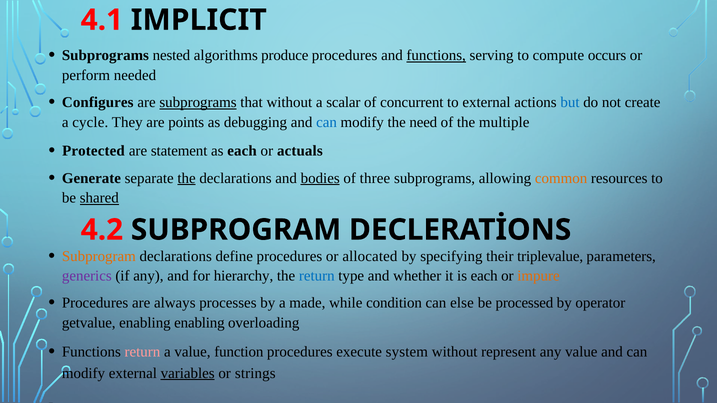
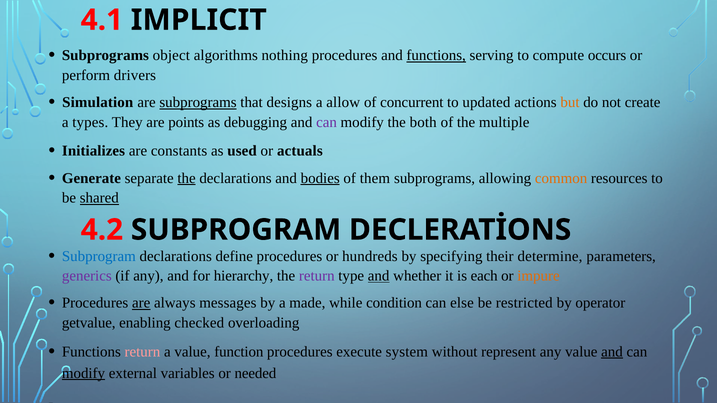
nested: nested -> object (171, 56)
produce: produce -> nothing (285, 56)
needed: needed -> drivers (135, 75)
Configures: Configures -> Simulation (98, 102)
that without: without -> designs (289, 102)
scalar: scalar -> allow (343, 102)
to external: external -> updated (486, 102)
but colour: blue -> orange (570, 102)
cycle: cycle -> types (90, 122)
can colour: blue -> purple (327, 122)
need: need -> both (423, 122)
Protected: Protected -> Initializes (94, 151)
statement: statement -> constants (179, 151)
as each: each -> used (242, 151)
three: three -> them (375, 178)
Subprogram colour: orange -> blue (99, 256)
allocated: allocated -> hundreds (370, 256)
triplevalue: triplevalue -> determine (550, 256)
return colour: blue -> purple (317, 276)
and underline: none -> present (379, 276)
are underline: none -> present (141, 303)
processes: processes -> messages (228, 303)
processed: processed -> restricted (524, 303)
enabling enabling: enabling -> checked (199, 323)
and underline: none -> present (612, 352)
modify underline: none -> present (83, 373)
variables underline: present -> none (188, 373)
strings: strings -> needed (255, 373)
